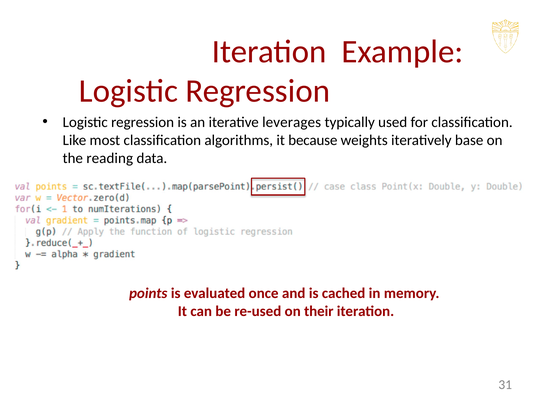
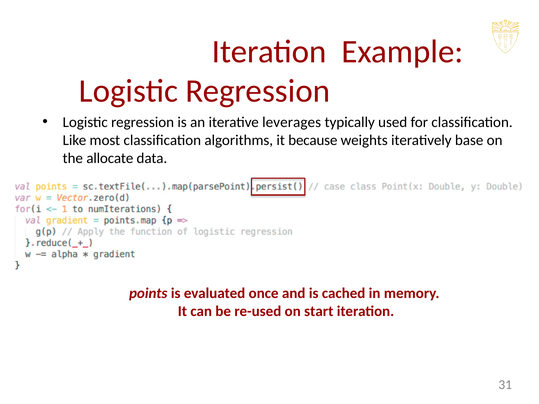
reading: reading -> allocate (110, 158)
their: their -> start (319, 312)
